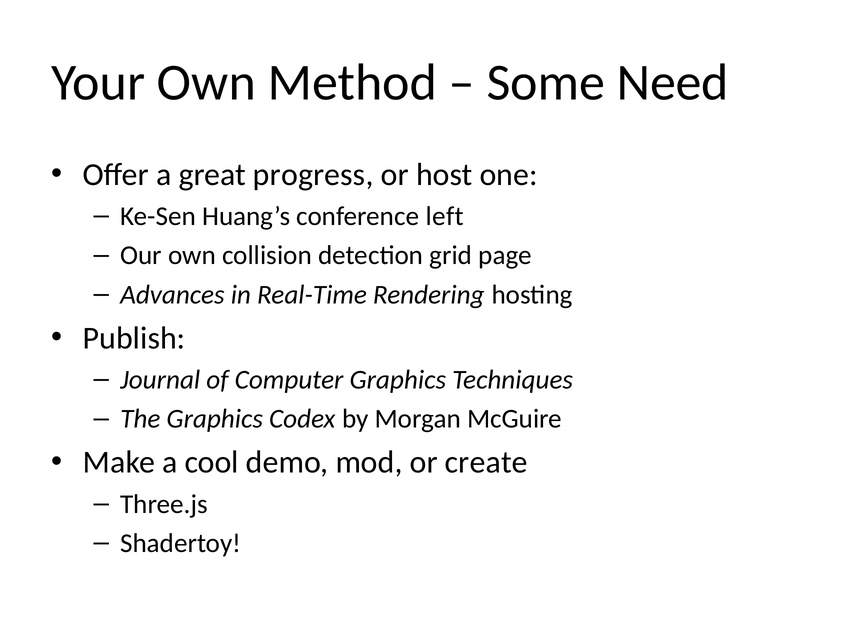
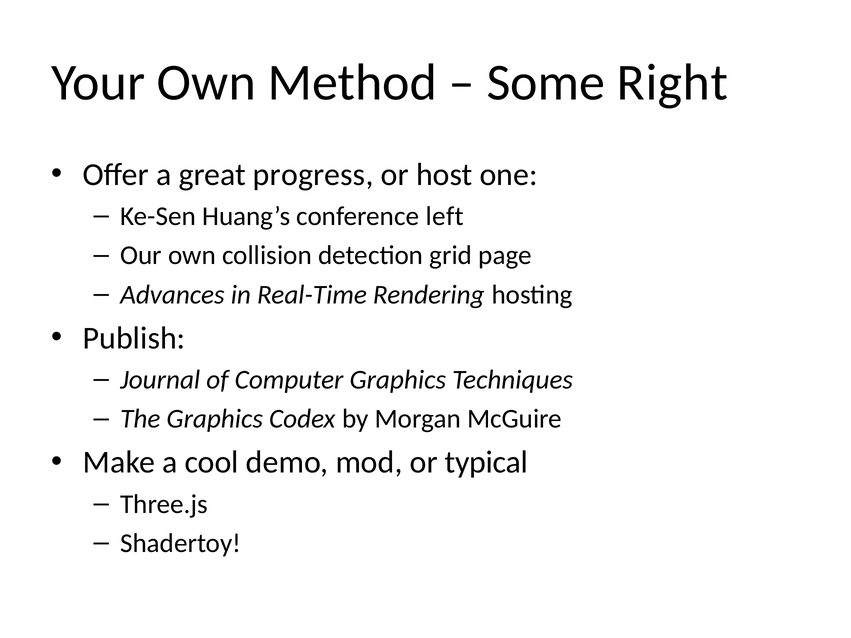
Need: Need -> Right (672, 82)
create: create -> typical (486, 463)
